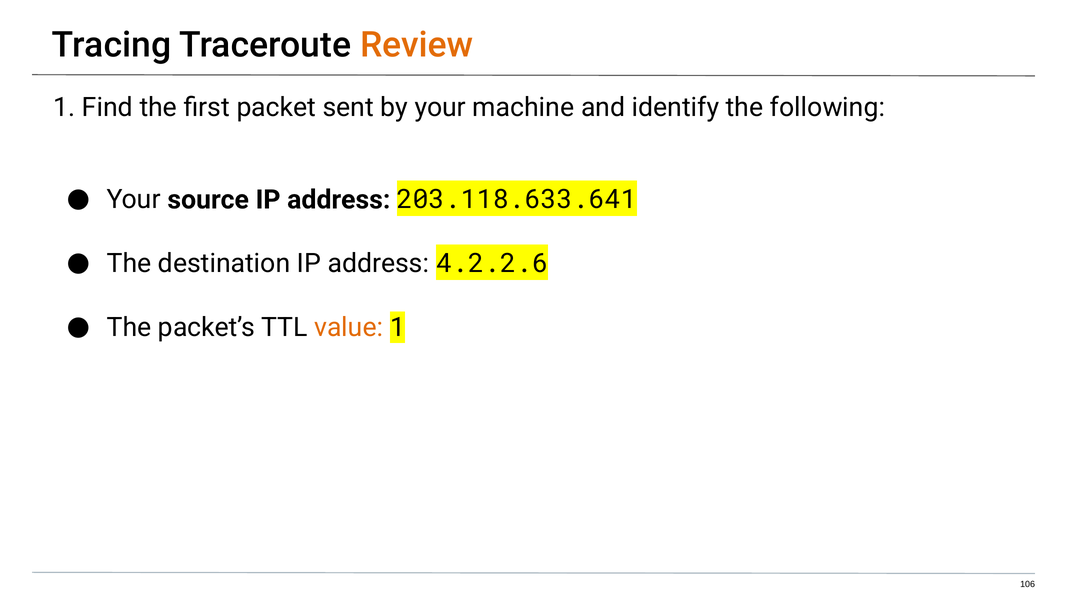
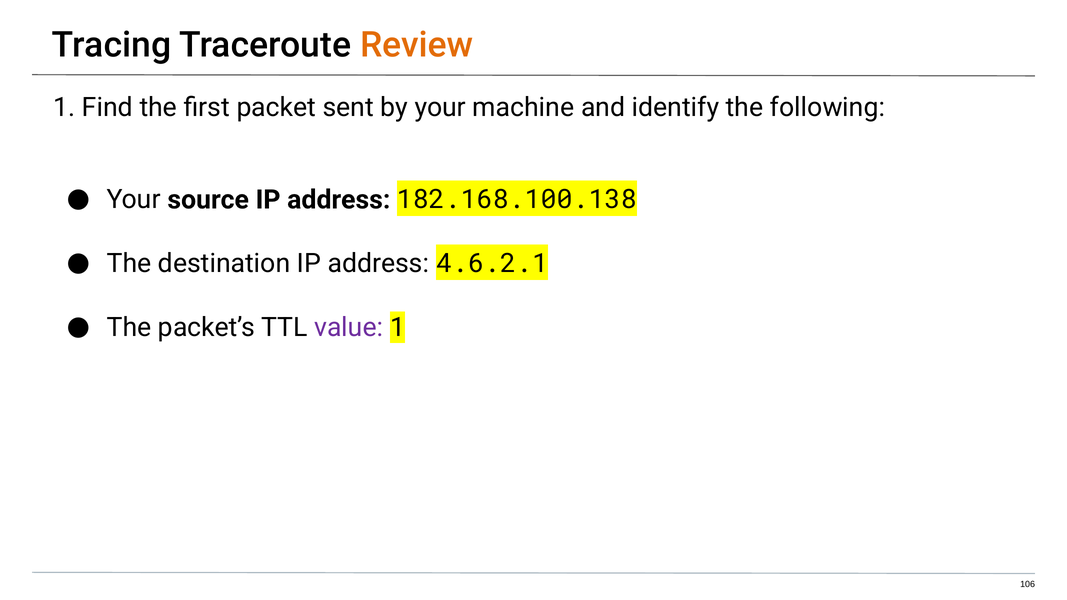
203.118.633.641: 203.118.633.641 -> 182.168.100.138 (517, 200)
4.2.2.6: 4.2.2.6 -> 4.6.2.1 (492, 264)
value colour: orange -> purple (349, 328)
